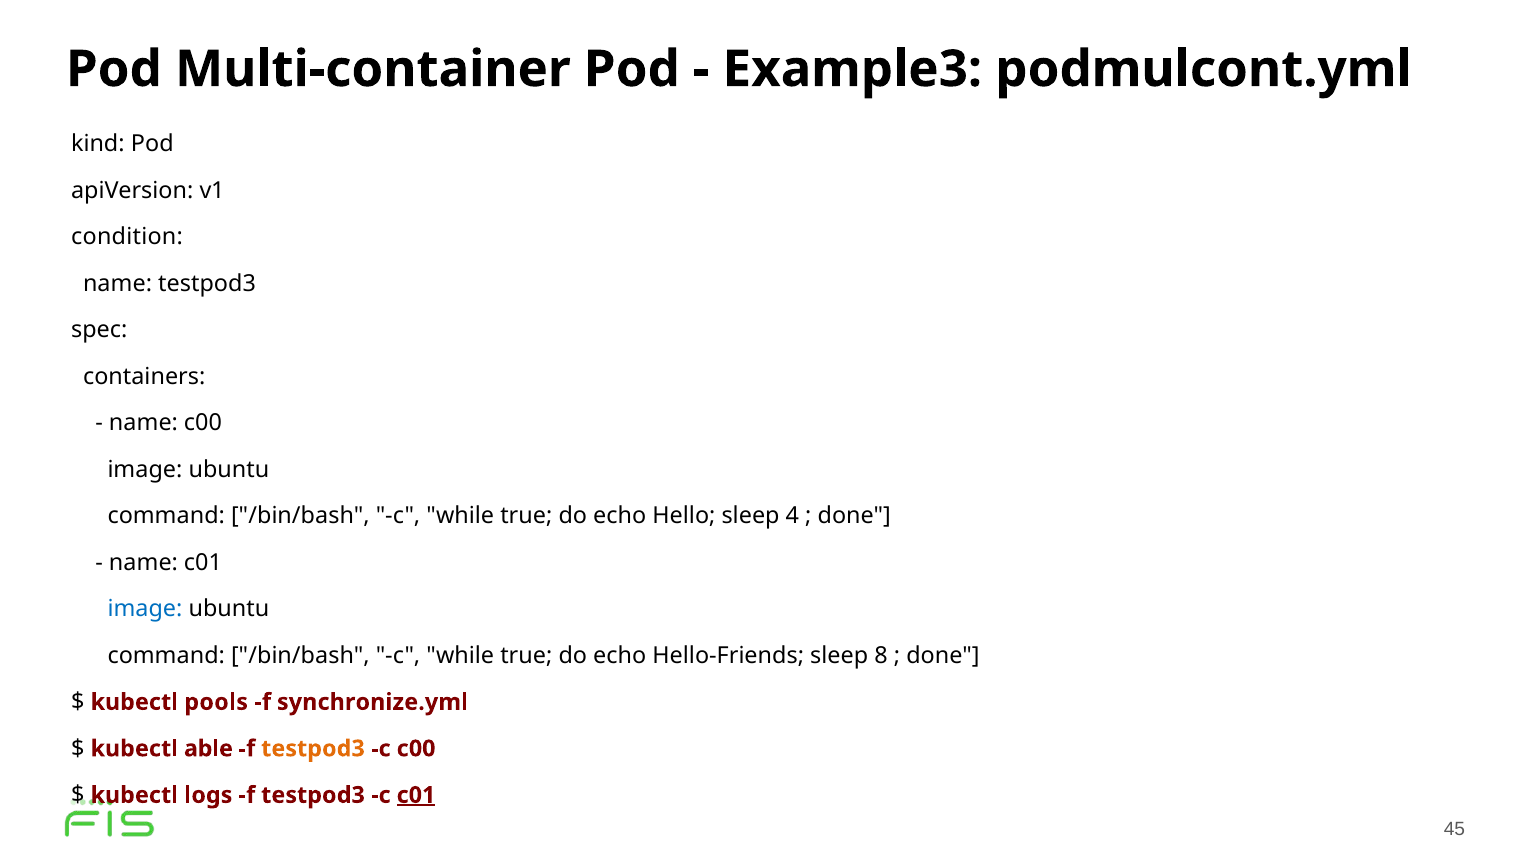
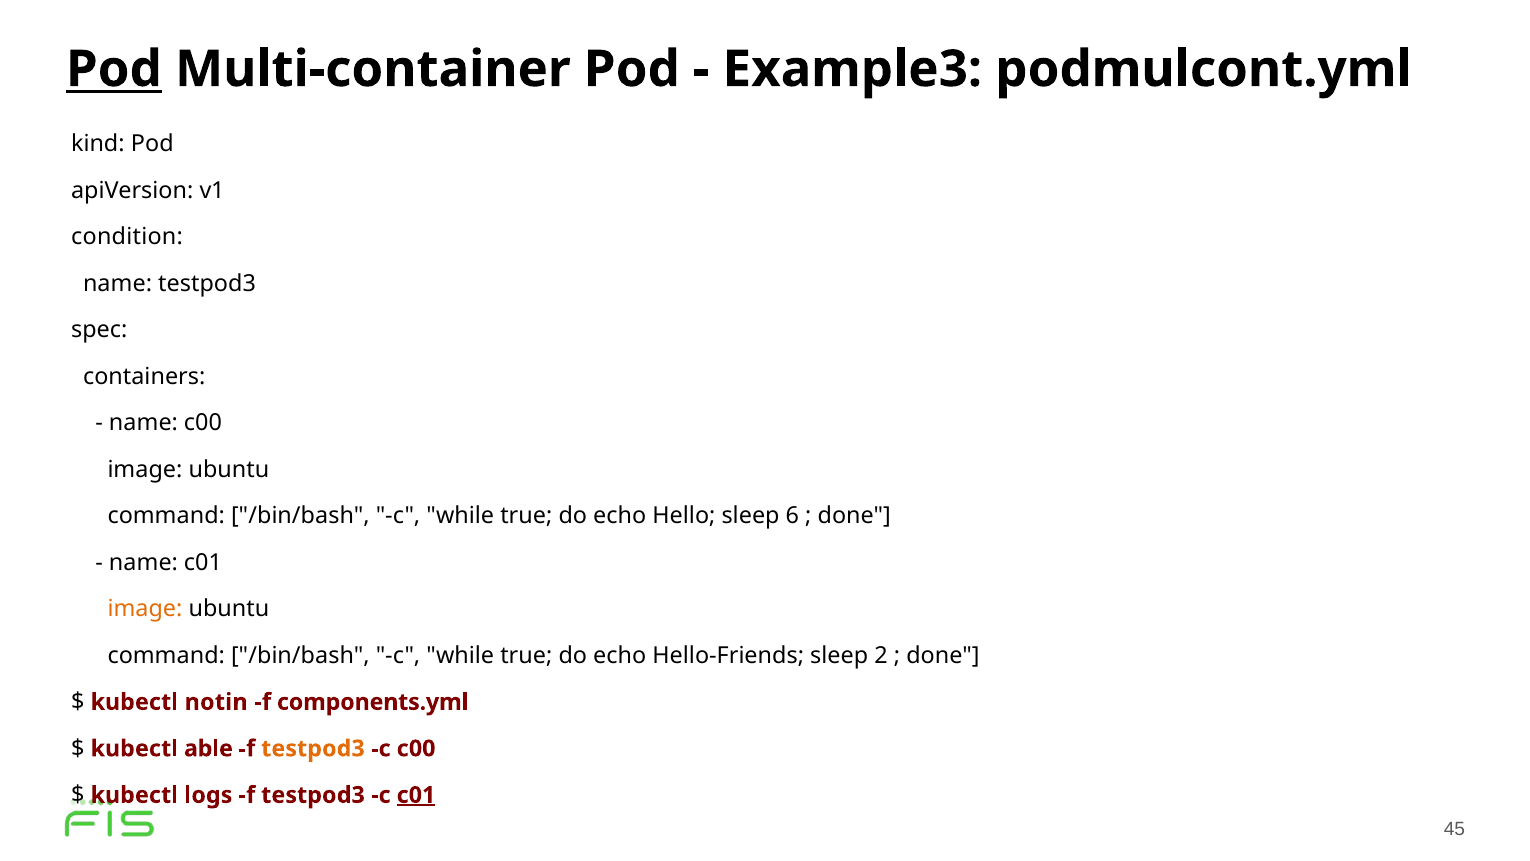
Pod underline: none -> present (114, 69)
4: 4 -> 6 (792, 516)
image colour: blue -> orange (145, 609)
8: 8 -> 2 (881, 655)
pools: pools -> notin (216, 702)
synchronize.yml: synchronize.yml -> components.yml (373, 702)
